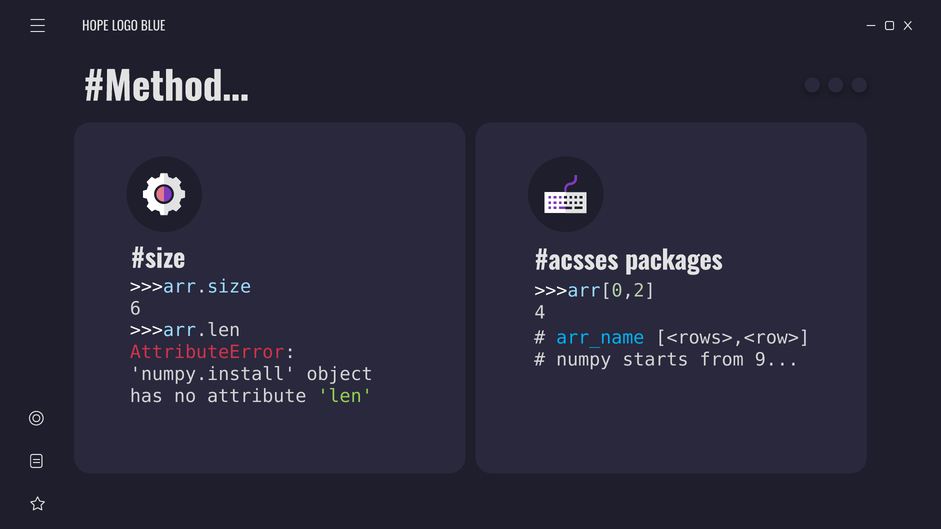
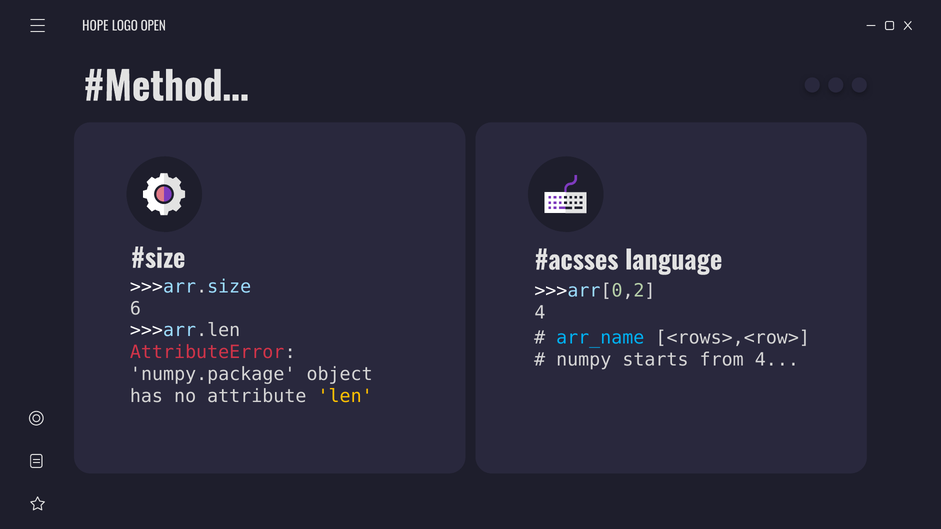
BLUE: BLUE -> OPEN (153, 26)
packages: packages -> language (674, 261)
from 9: 9 -> 4 (777, 360)
numpy.install: numpy.install -> numpy.package (213, 374)
len colour: light green -> yellow (345, 396)
